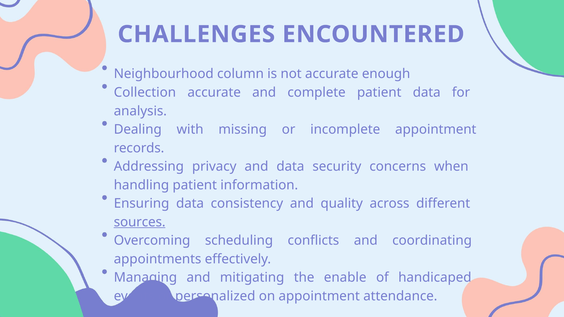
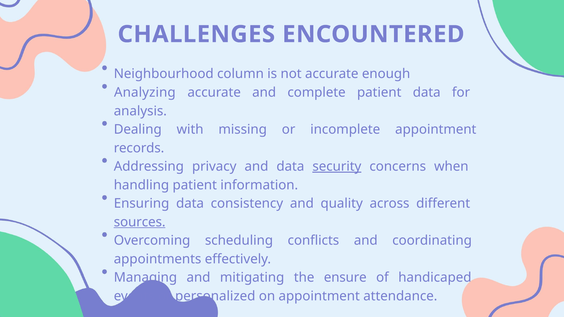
Collection: Collection -> Analyzing (145, 92)
security underline: none -> present (337, 166)
enable: enable -> ensure (345, 277)
